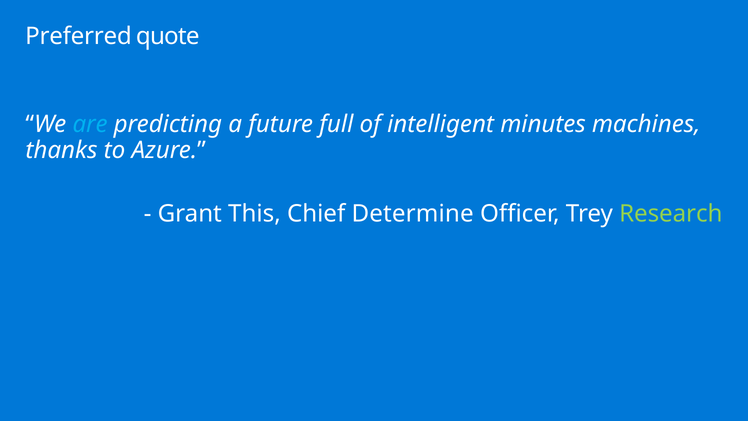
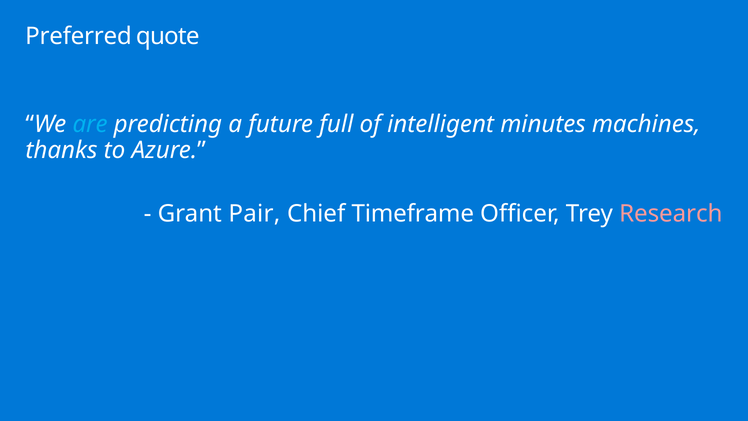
This: This -> Pair (254, 214)
Determine: Determine -> Timeframe (413, 214)
Research colour: light green -> pink (671, 214)
